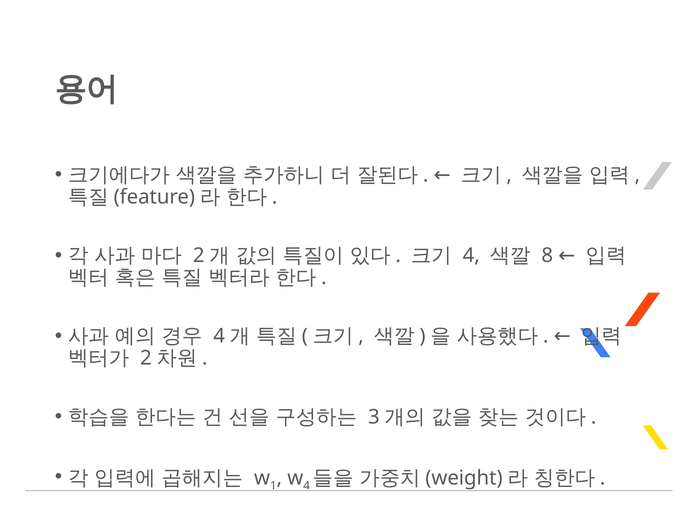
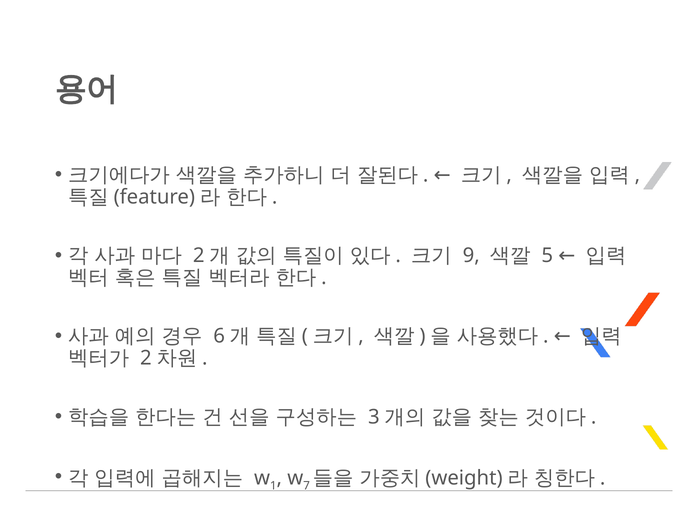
4: 4 -> 9 (471, 255)
8: 8 -> 5 (547, 255)
4: 4 -> 6 (219, 336)
4: 4 -> 7 (307, 485)
